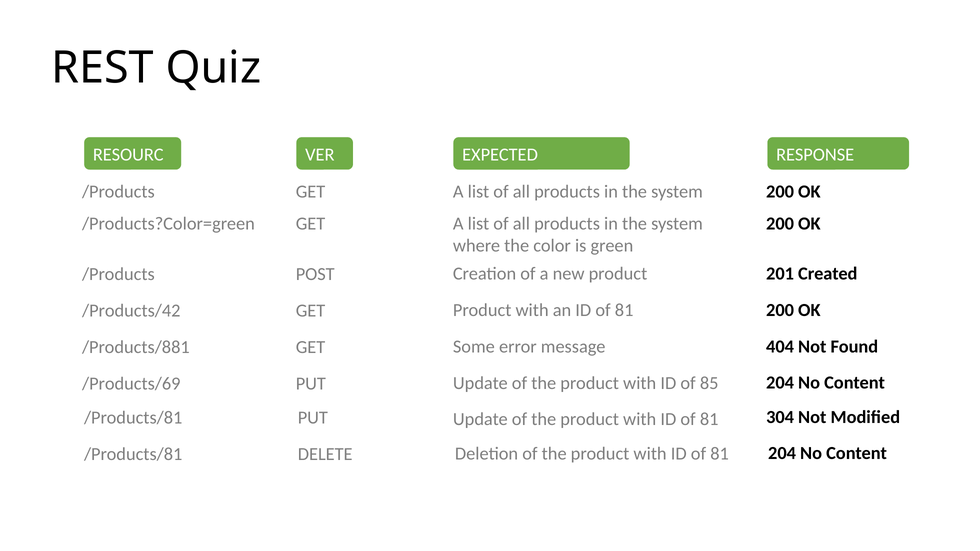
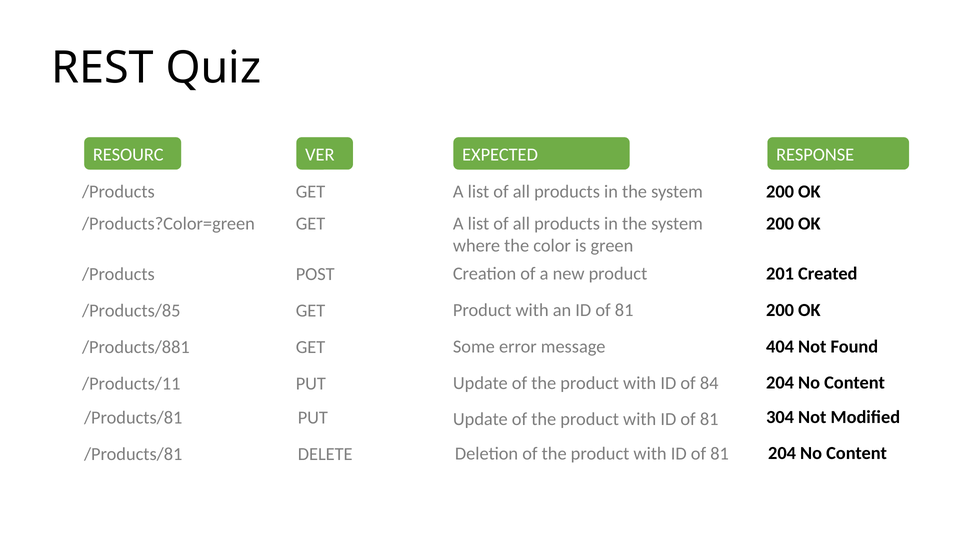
/Products/42: /Products/42 -> /Products/85 (131, 311)
85: 85 -> 84 (709, 383)
/Products/69: /Products/69 -> /Products/11 (131, 384)
